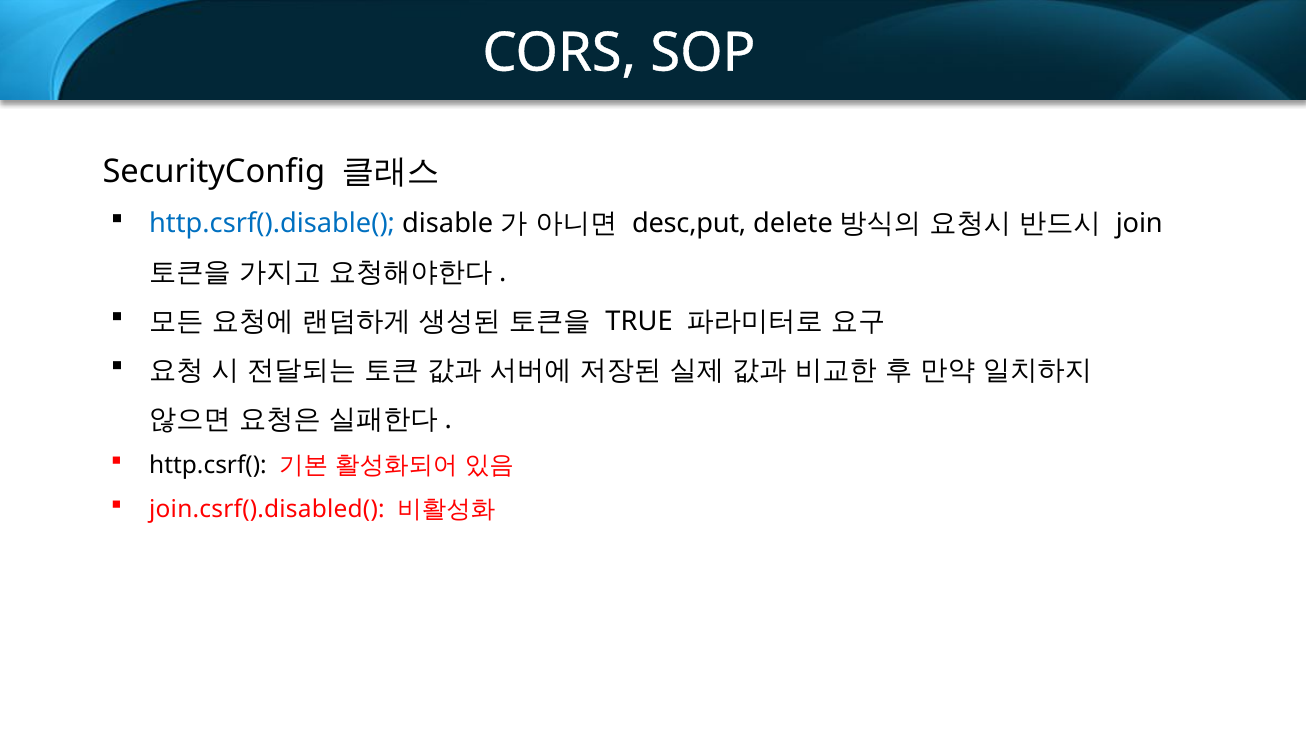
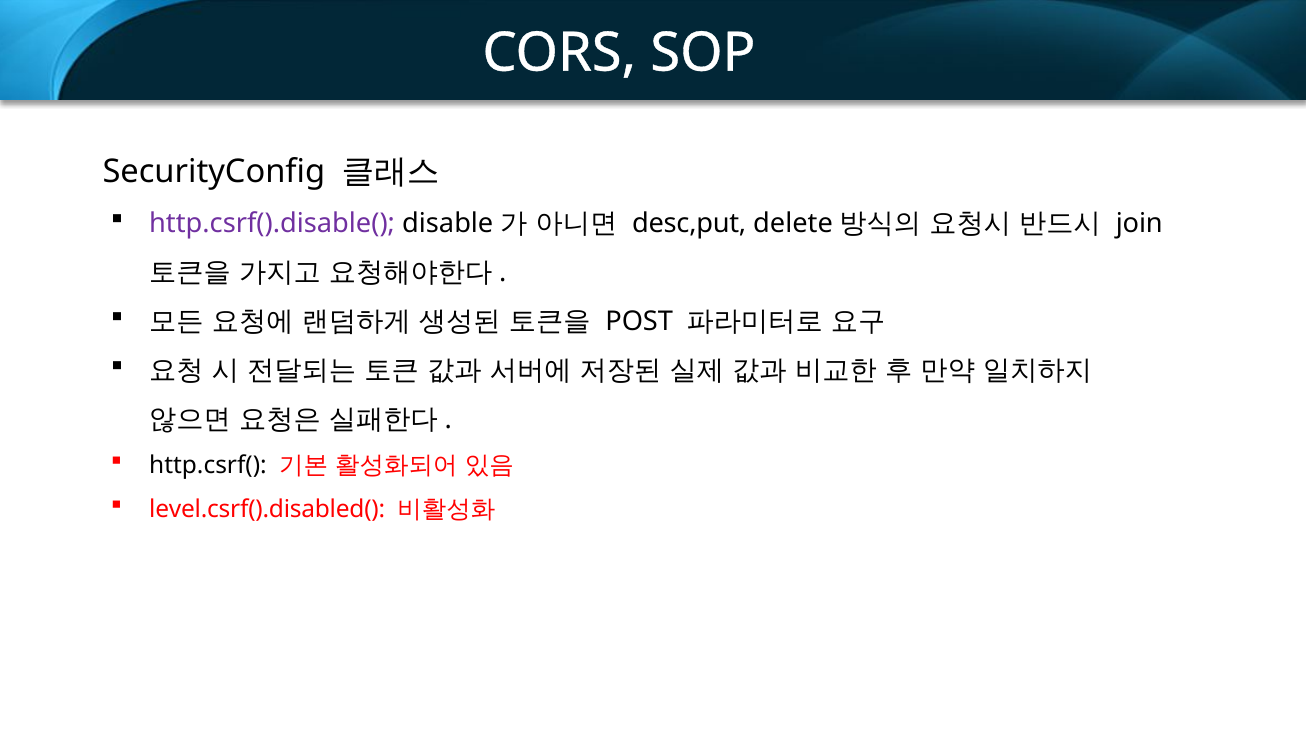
http.csrf().disable( colour: blue -> purple (272, 224)
TRUE: TRUE -> POST (639, 321)
join.csrf().disabled(: join.csrf().disabled( -> level.csrf().disabled( (267, 509)
